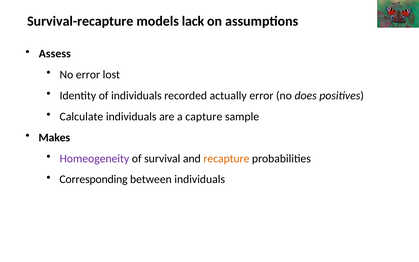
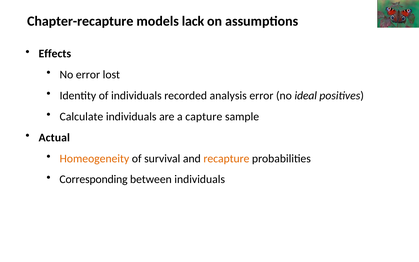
Survival-recapture: Survival-recapture -> Chapter-recapture (80, 21)
Assess: Assess -> Effects (55, 54)
actually: actually -> analysis (228, 96)
does: does -> ideal (306, 96)
Makes: Makes -> Actual (54, 137)
Homeogeneity colour: purple -> orange (94, 158)
